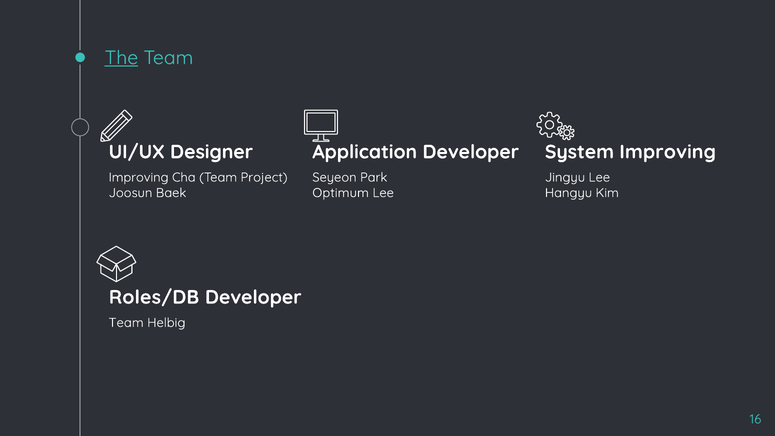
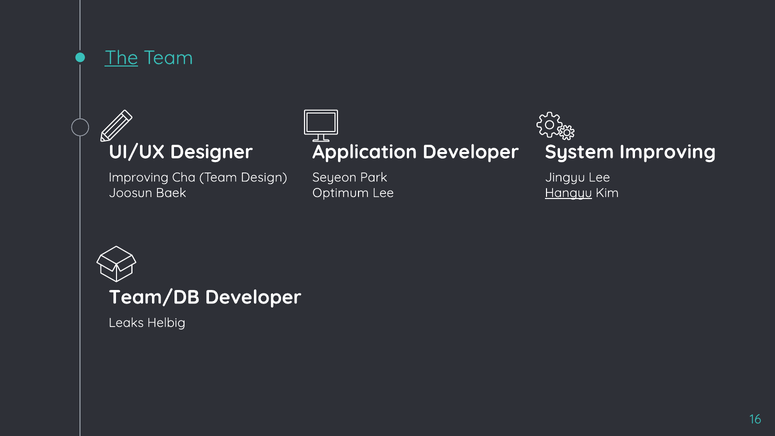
Project: Project -> Design (264, 177)
Hangyu underline: none -> present (568, 193)
Roles/DB: Roles/DB -> Team/DB (154, 297)
Team: Team -> Leaks (126, 323)
